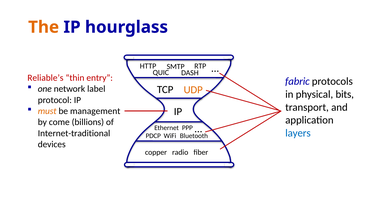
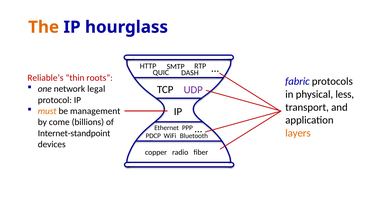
entry: entry -> roots (100, 78)
label: label -> legal (96, 89)
UDP colour: orange -> purple (193, 90)
bits: bits -> less (345, 94)
layers colour: blue -> orange (298, 133)
Internet-traditional: Internet-traditional -> Internet-standpoint (74, 133)
